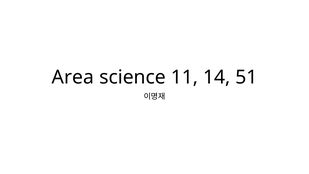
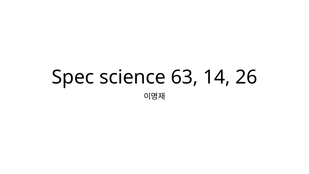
Area: Area -> Spec (73, 77)
11: 11 -> 63 (184, 77)
51: 51 -> 26 (246, 77)
